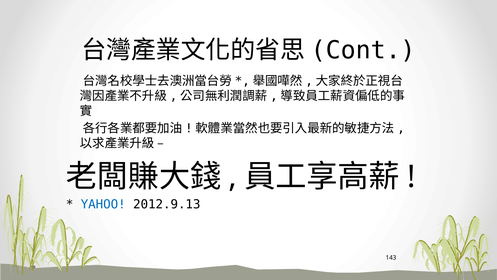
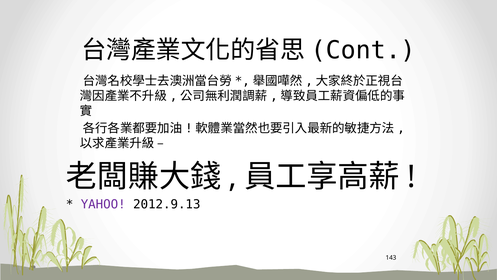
YAHOO colour: blue -> purple (103, 204)
